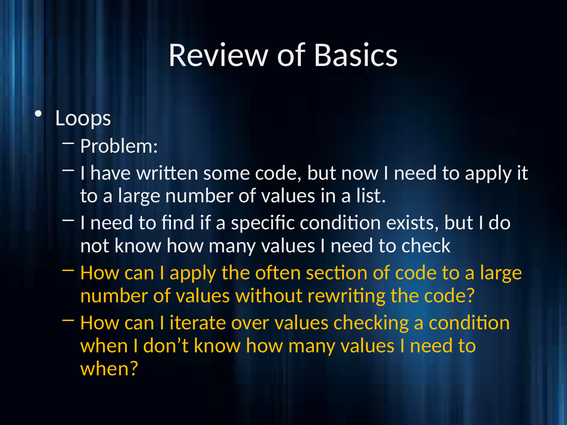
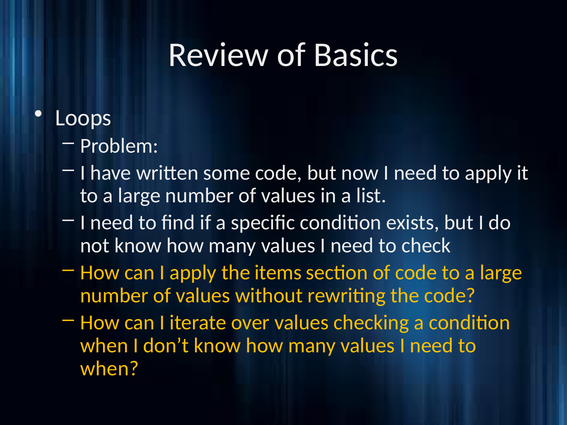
often: often -> items (278, 273)
